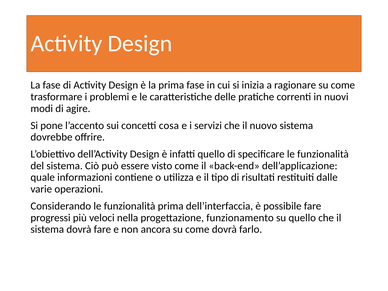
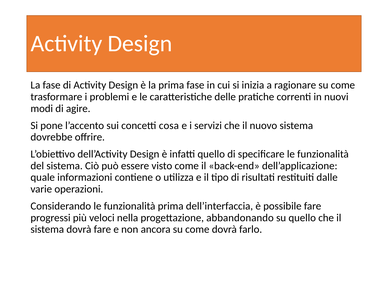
funzionamento: funzionamento -> abbandonando (240, 218)
